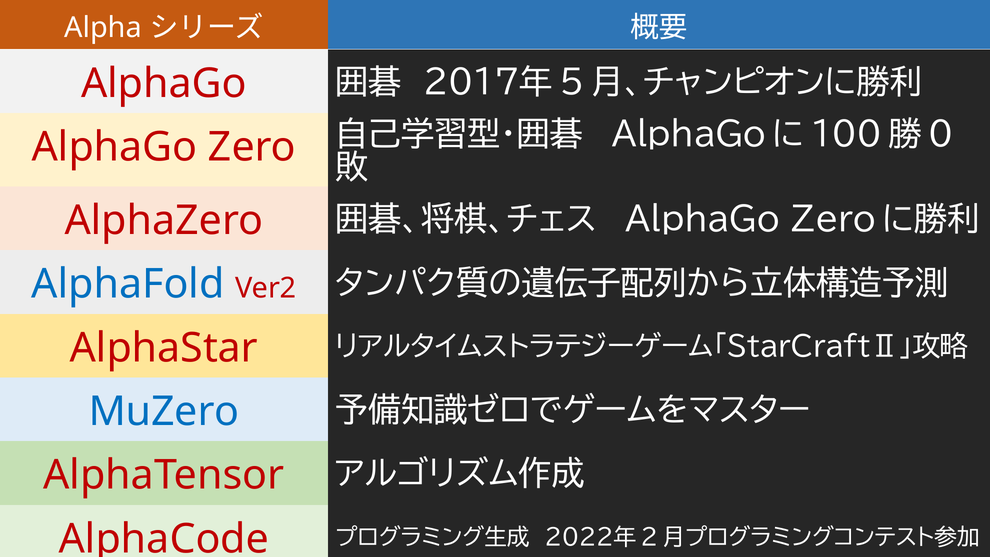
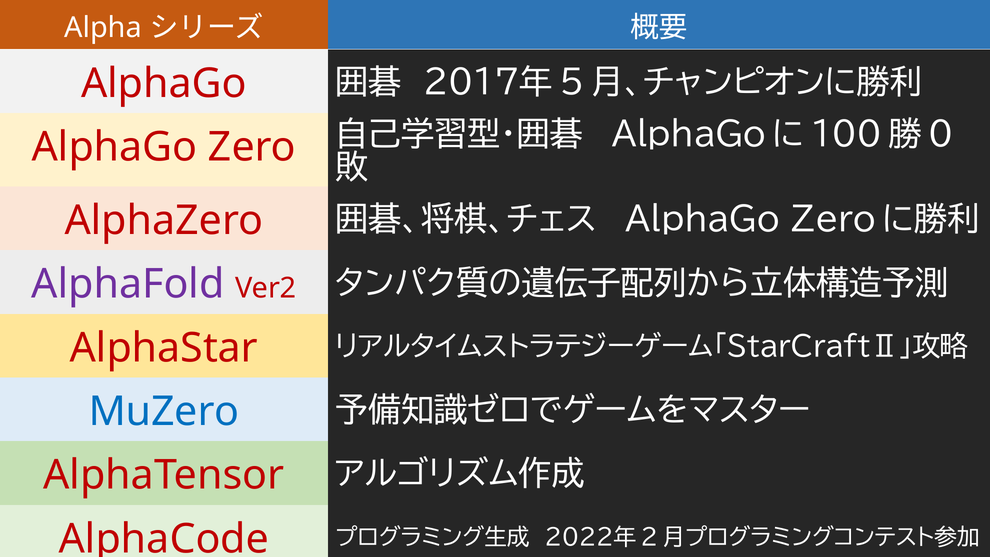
AlphaFold colour: blue -> purple (128, 284)
